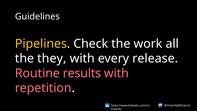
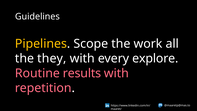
Check: Check -> Scope (91, 44)
release: release -> explore (155, 58)
